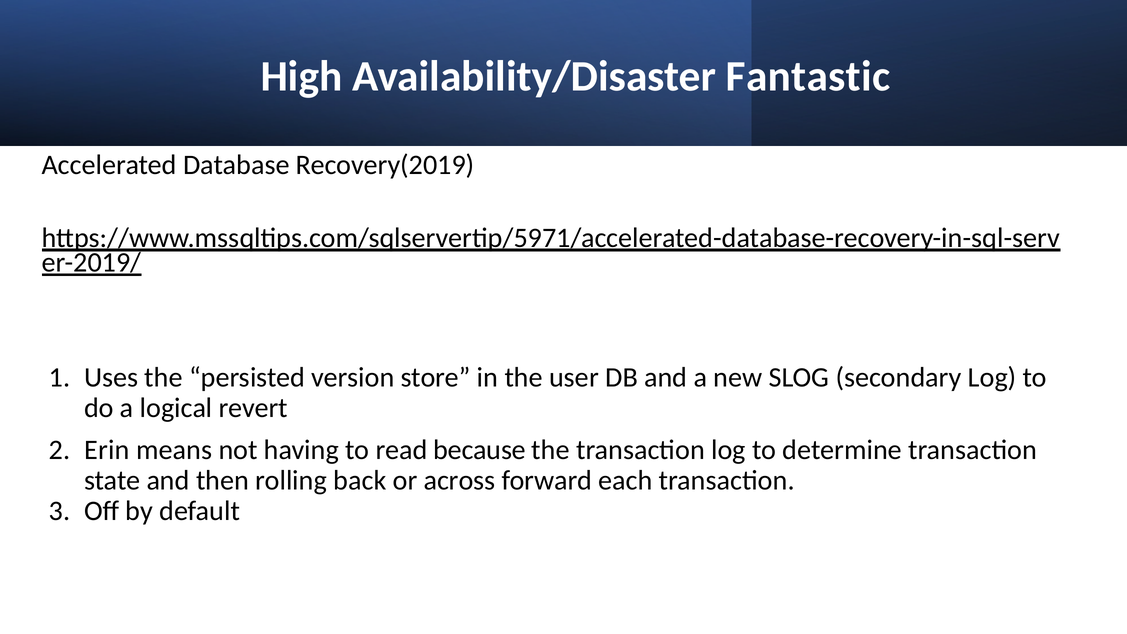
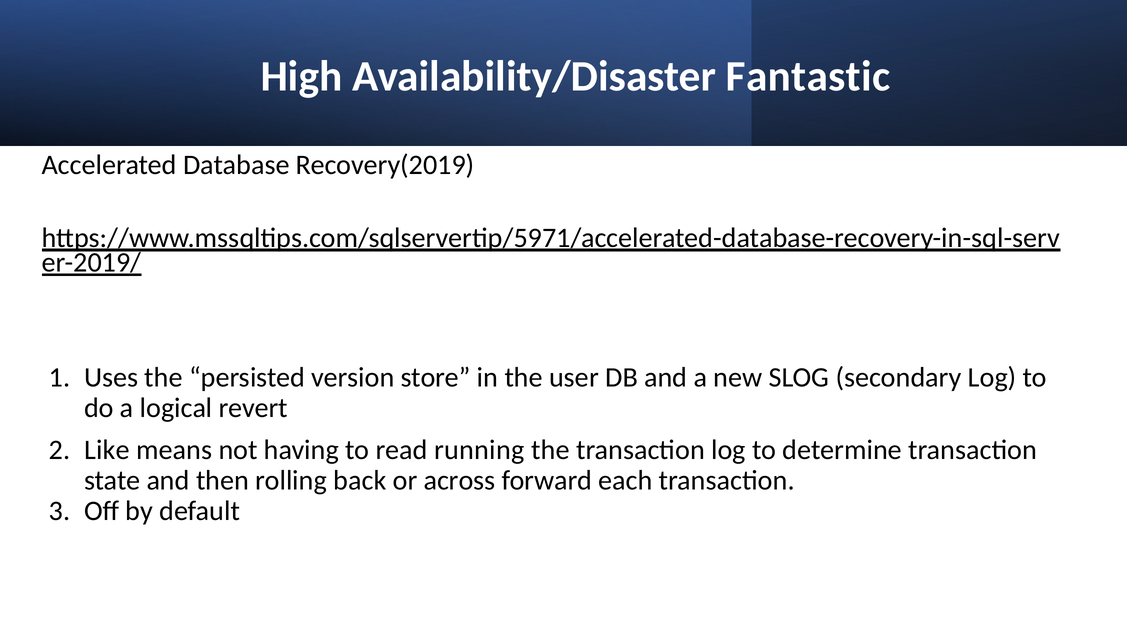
Erin: Erin -> Like (107, 450)
because: because -> running (479, 450)
